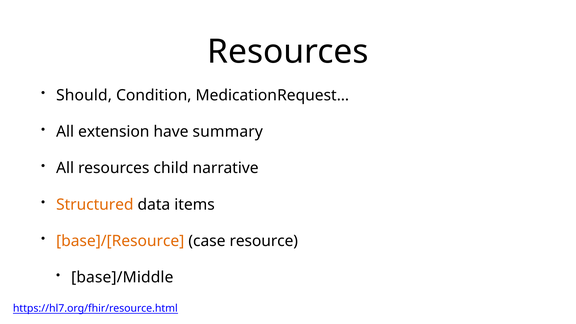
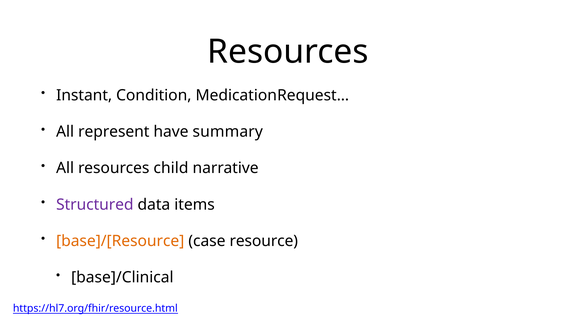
Should: Should -> Instant (84, 95)
extension: extension -> represent (114, 132)
Structured colour: orange -> purple (95, 205)
base]/Middle: base]/Middle -> base]/Clinical (122, 277)
